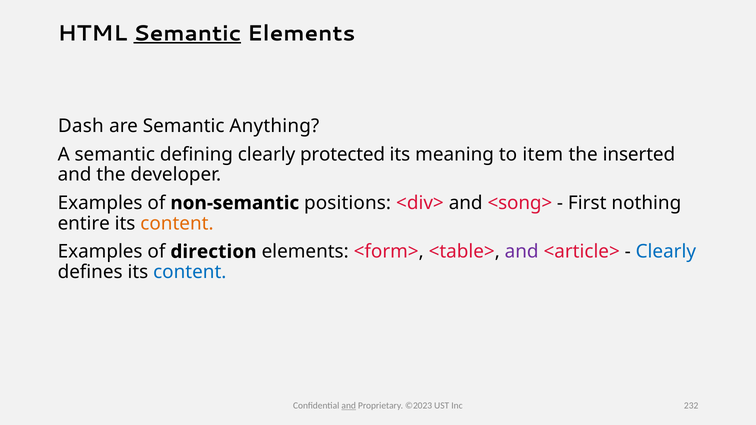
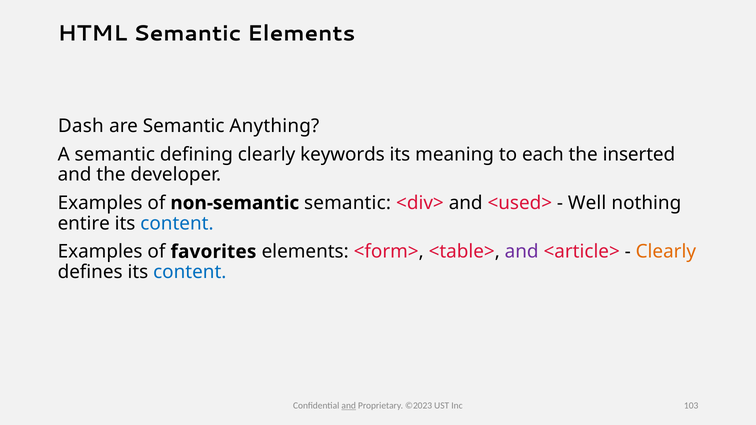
Semantic underline: present -> none (187, 33)
protected: protected -> keywords (342, 154)
item: item -> each (543, 154)
non-semantic positions: positions -> semantic (348, 203)
<song>: <song> -> <used> (520, 203)
First: First -> Well (587, 203)
content colour: orange -> blue (177, 224)
direction: direction -> favorites (213, 252)
Clearly colour: blue -> orange (666, 252)
232: 232 -> 103 (691, 406)
